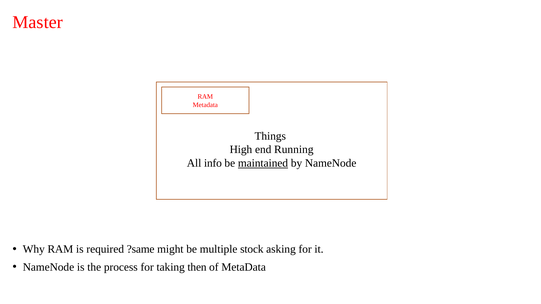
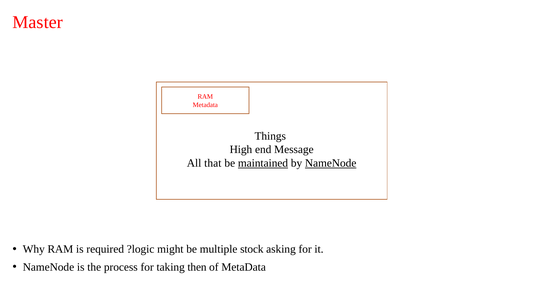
Running: Running -> Message (294, 150)
info: info -> that (213, 163)
NameNode underline: none -> present (331, 163)
?same: ?same -> ?logic (141, 249)
